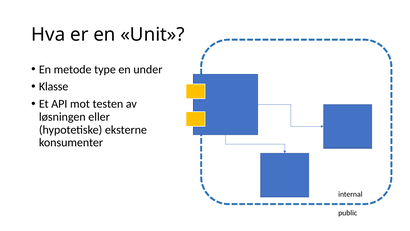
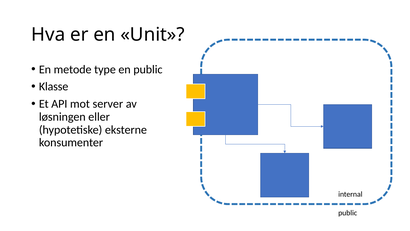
en under: under -> public (148, 69)
testen: testen -> server (108, 104)
